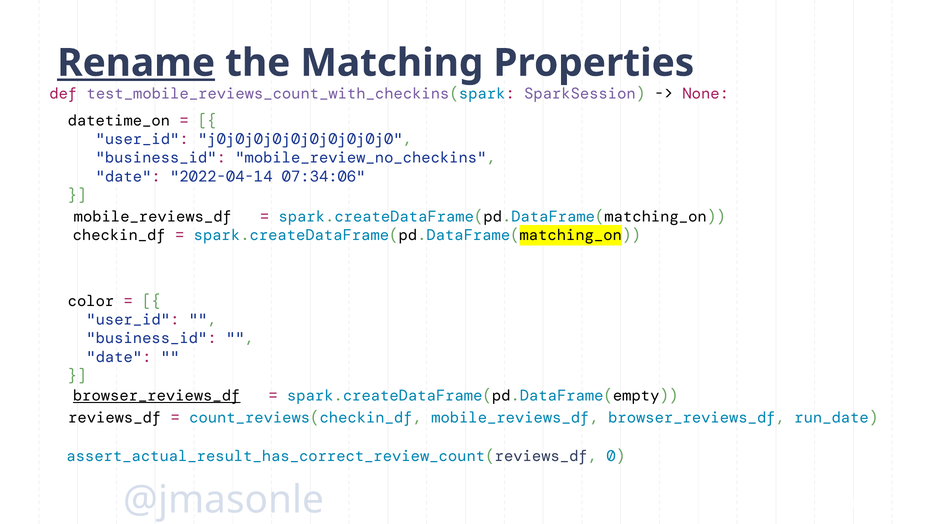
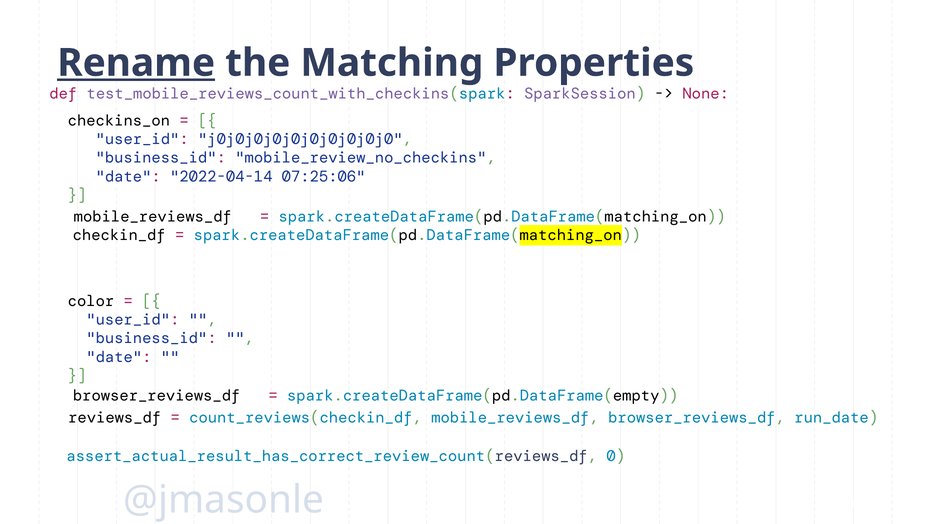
datetime_on: datetime_on -> checkins_on (119, 120)
07:34:06: 07:34:06 -> 07:25:06 (324, 176)
browser_reviews_df underline: present -> none (157, 395)
